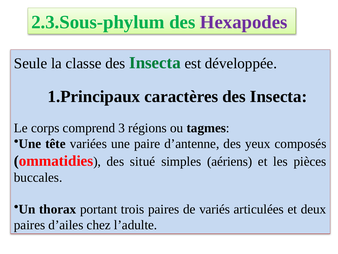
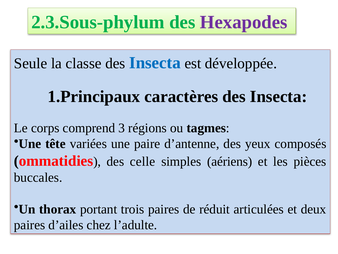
Insecta colour: green -> blue (155, 63)
situé: situé -> celle (143, 161)
variés: variés -> réduit (215, 209)
